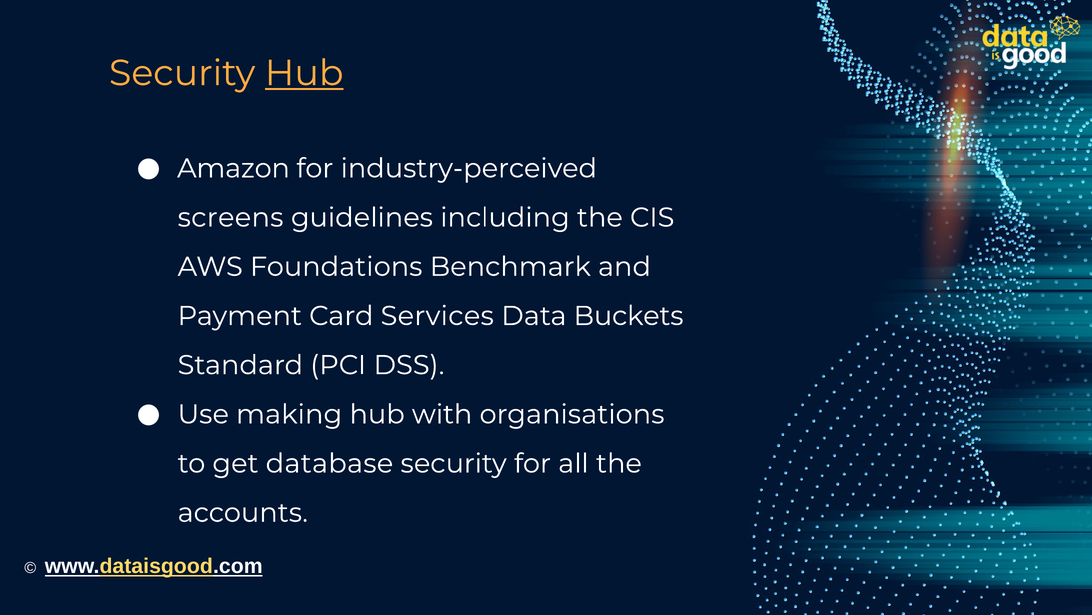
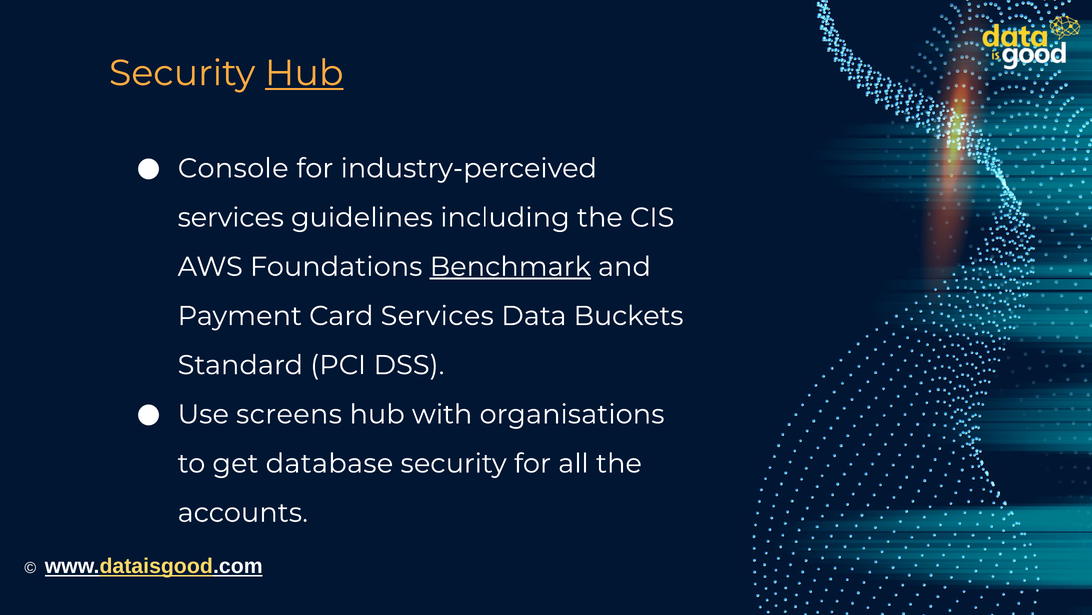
Amazon: Amazon -> Console (233, 168)
screens: screens -> services (231, 217)
Benchmark underline: none -> present (510, 266)
making: making -> screens (289, 414)
